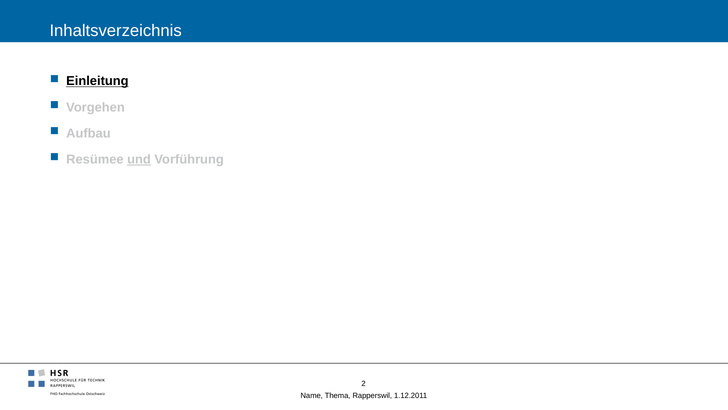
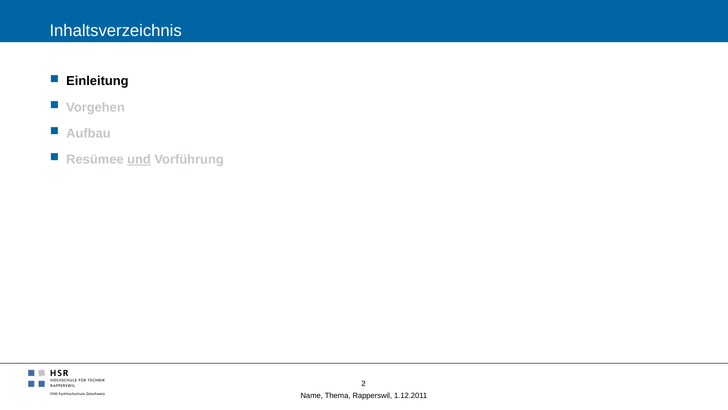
Einleitung underline: present -> none (97, 81)
